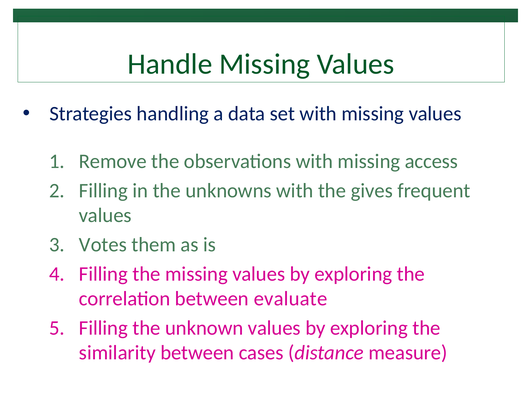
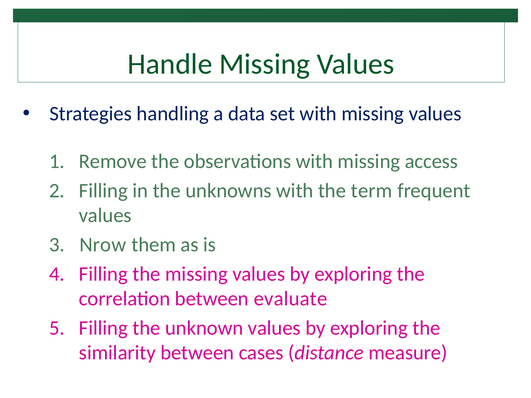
gives: gives -> term (372, 191)
Votes: Votes -> Nrow (103, 245)
